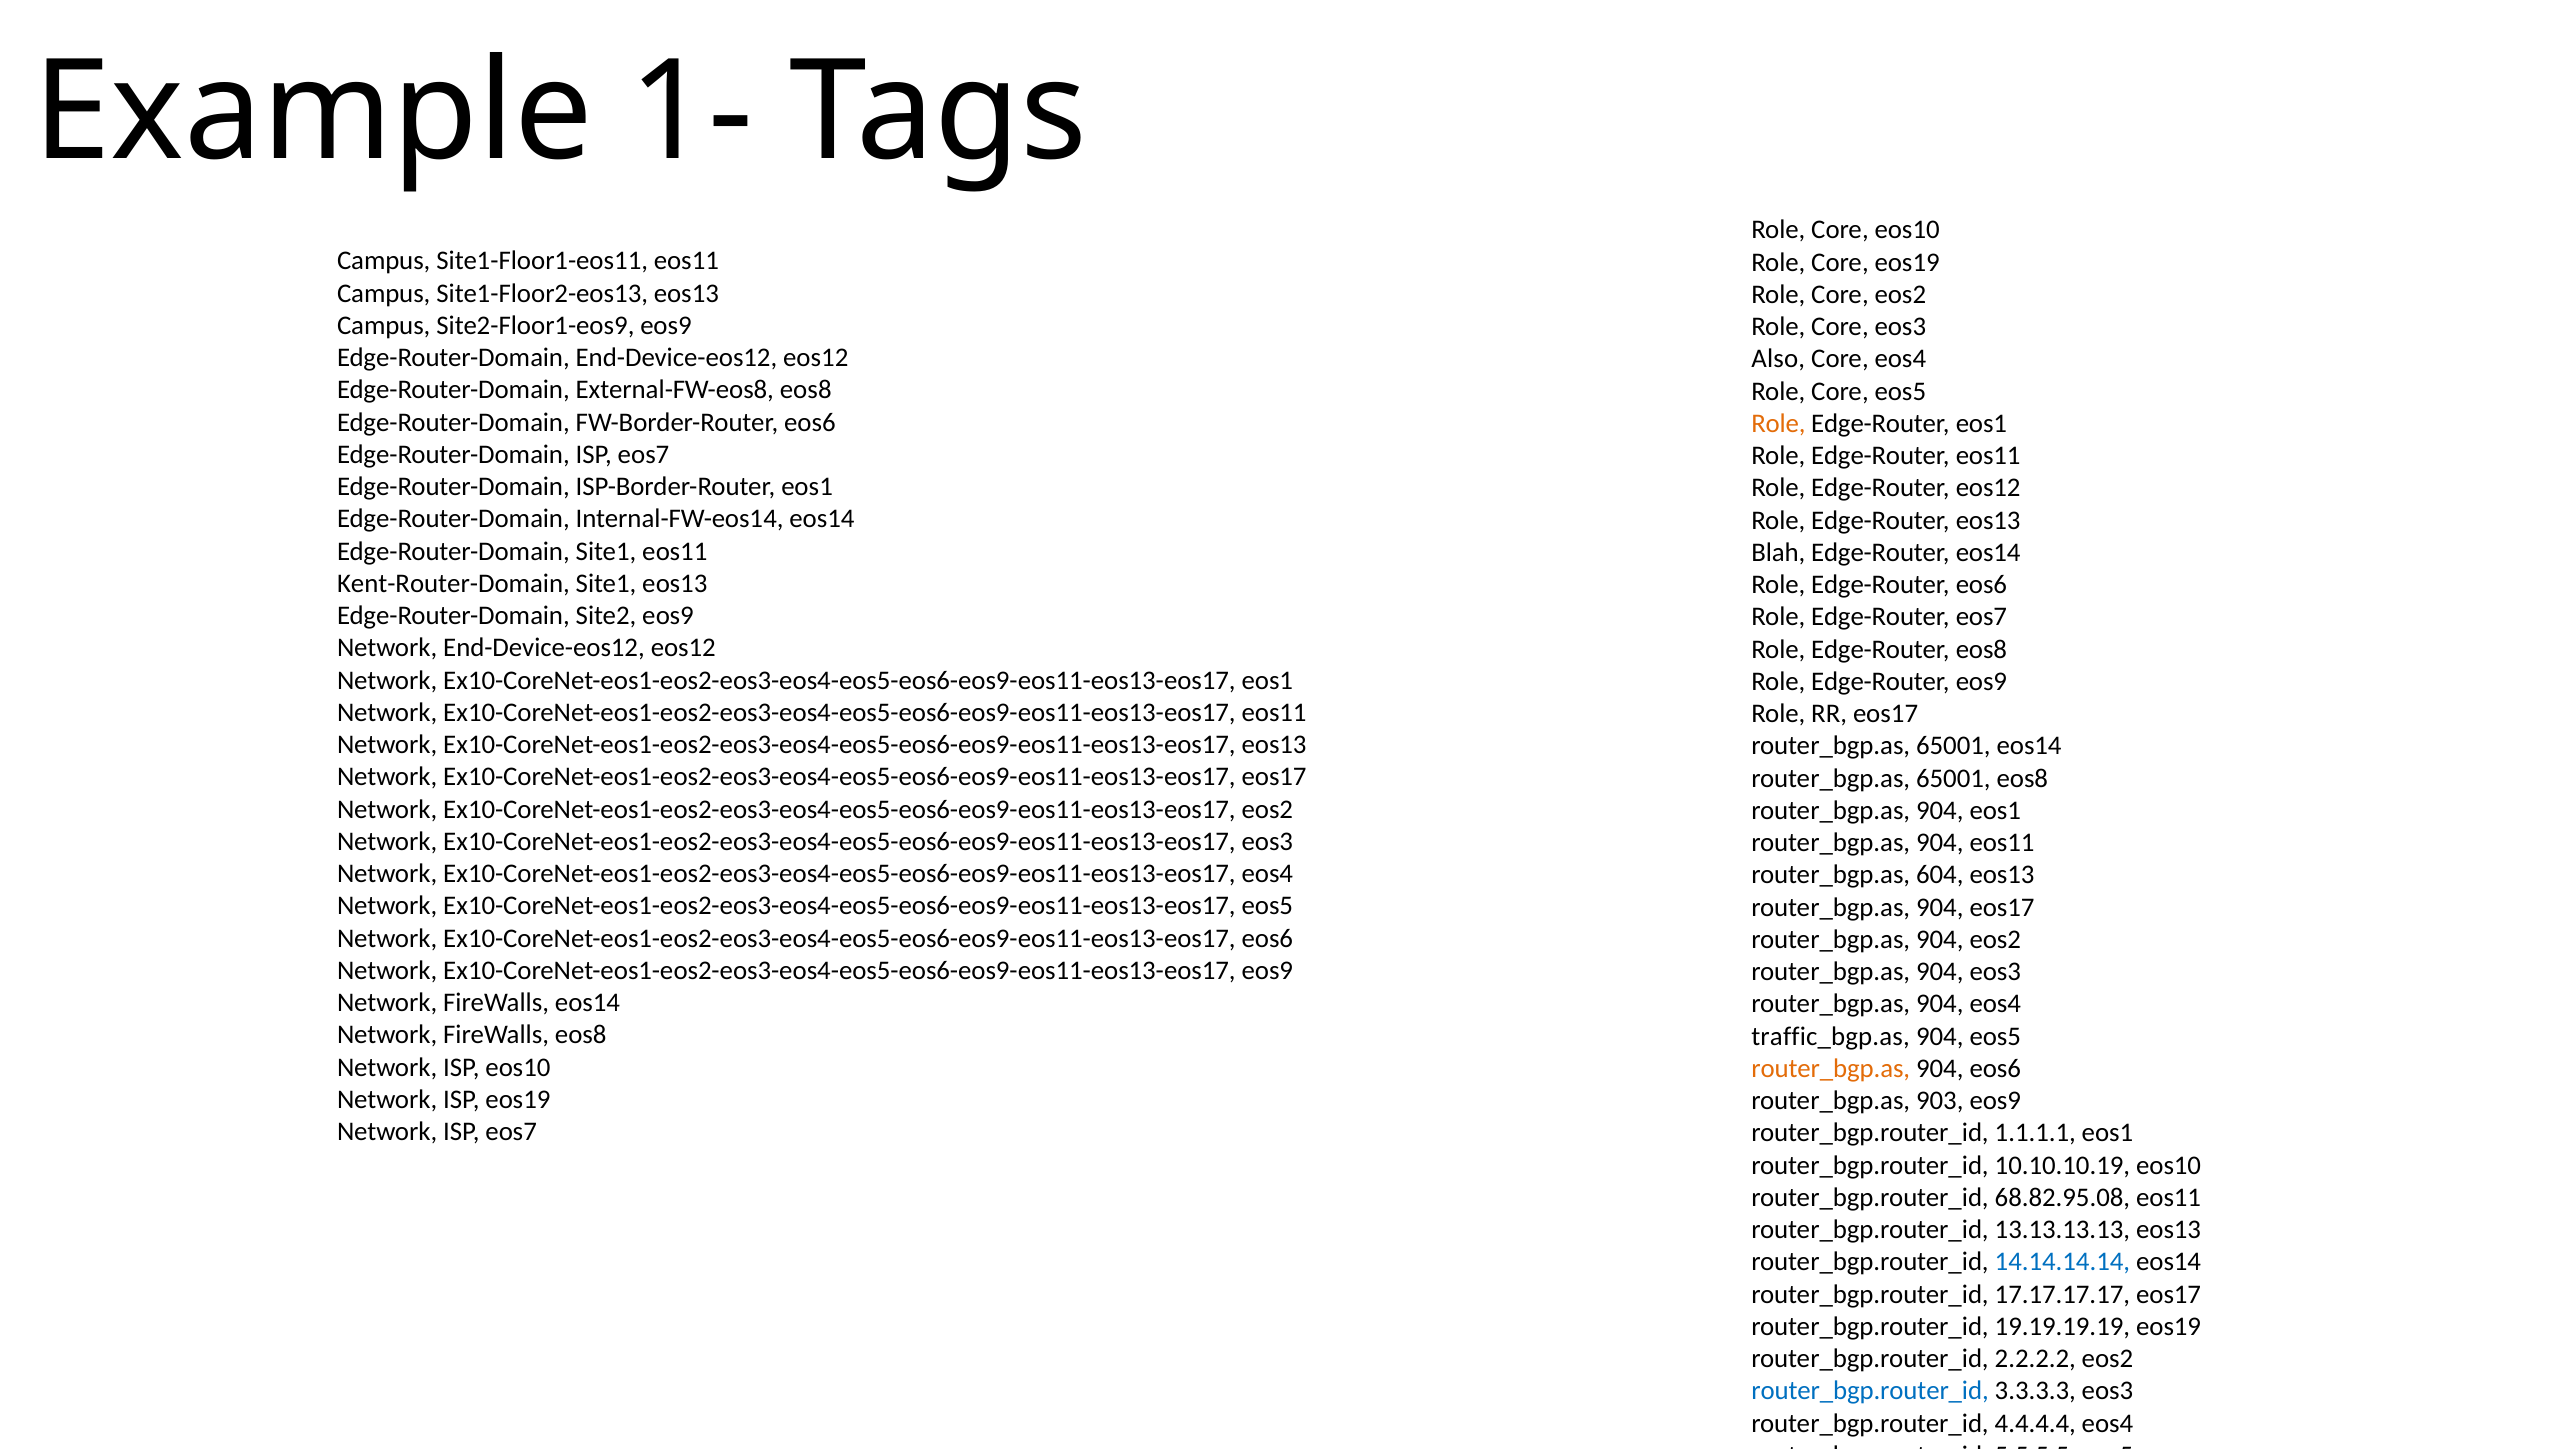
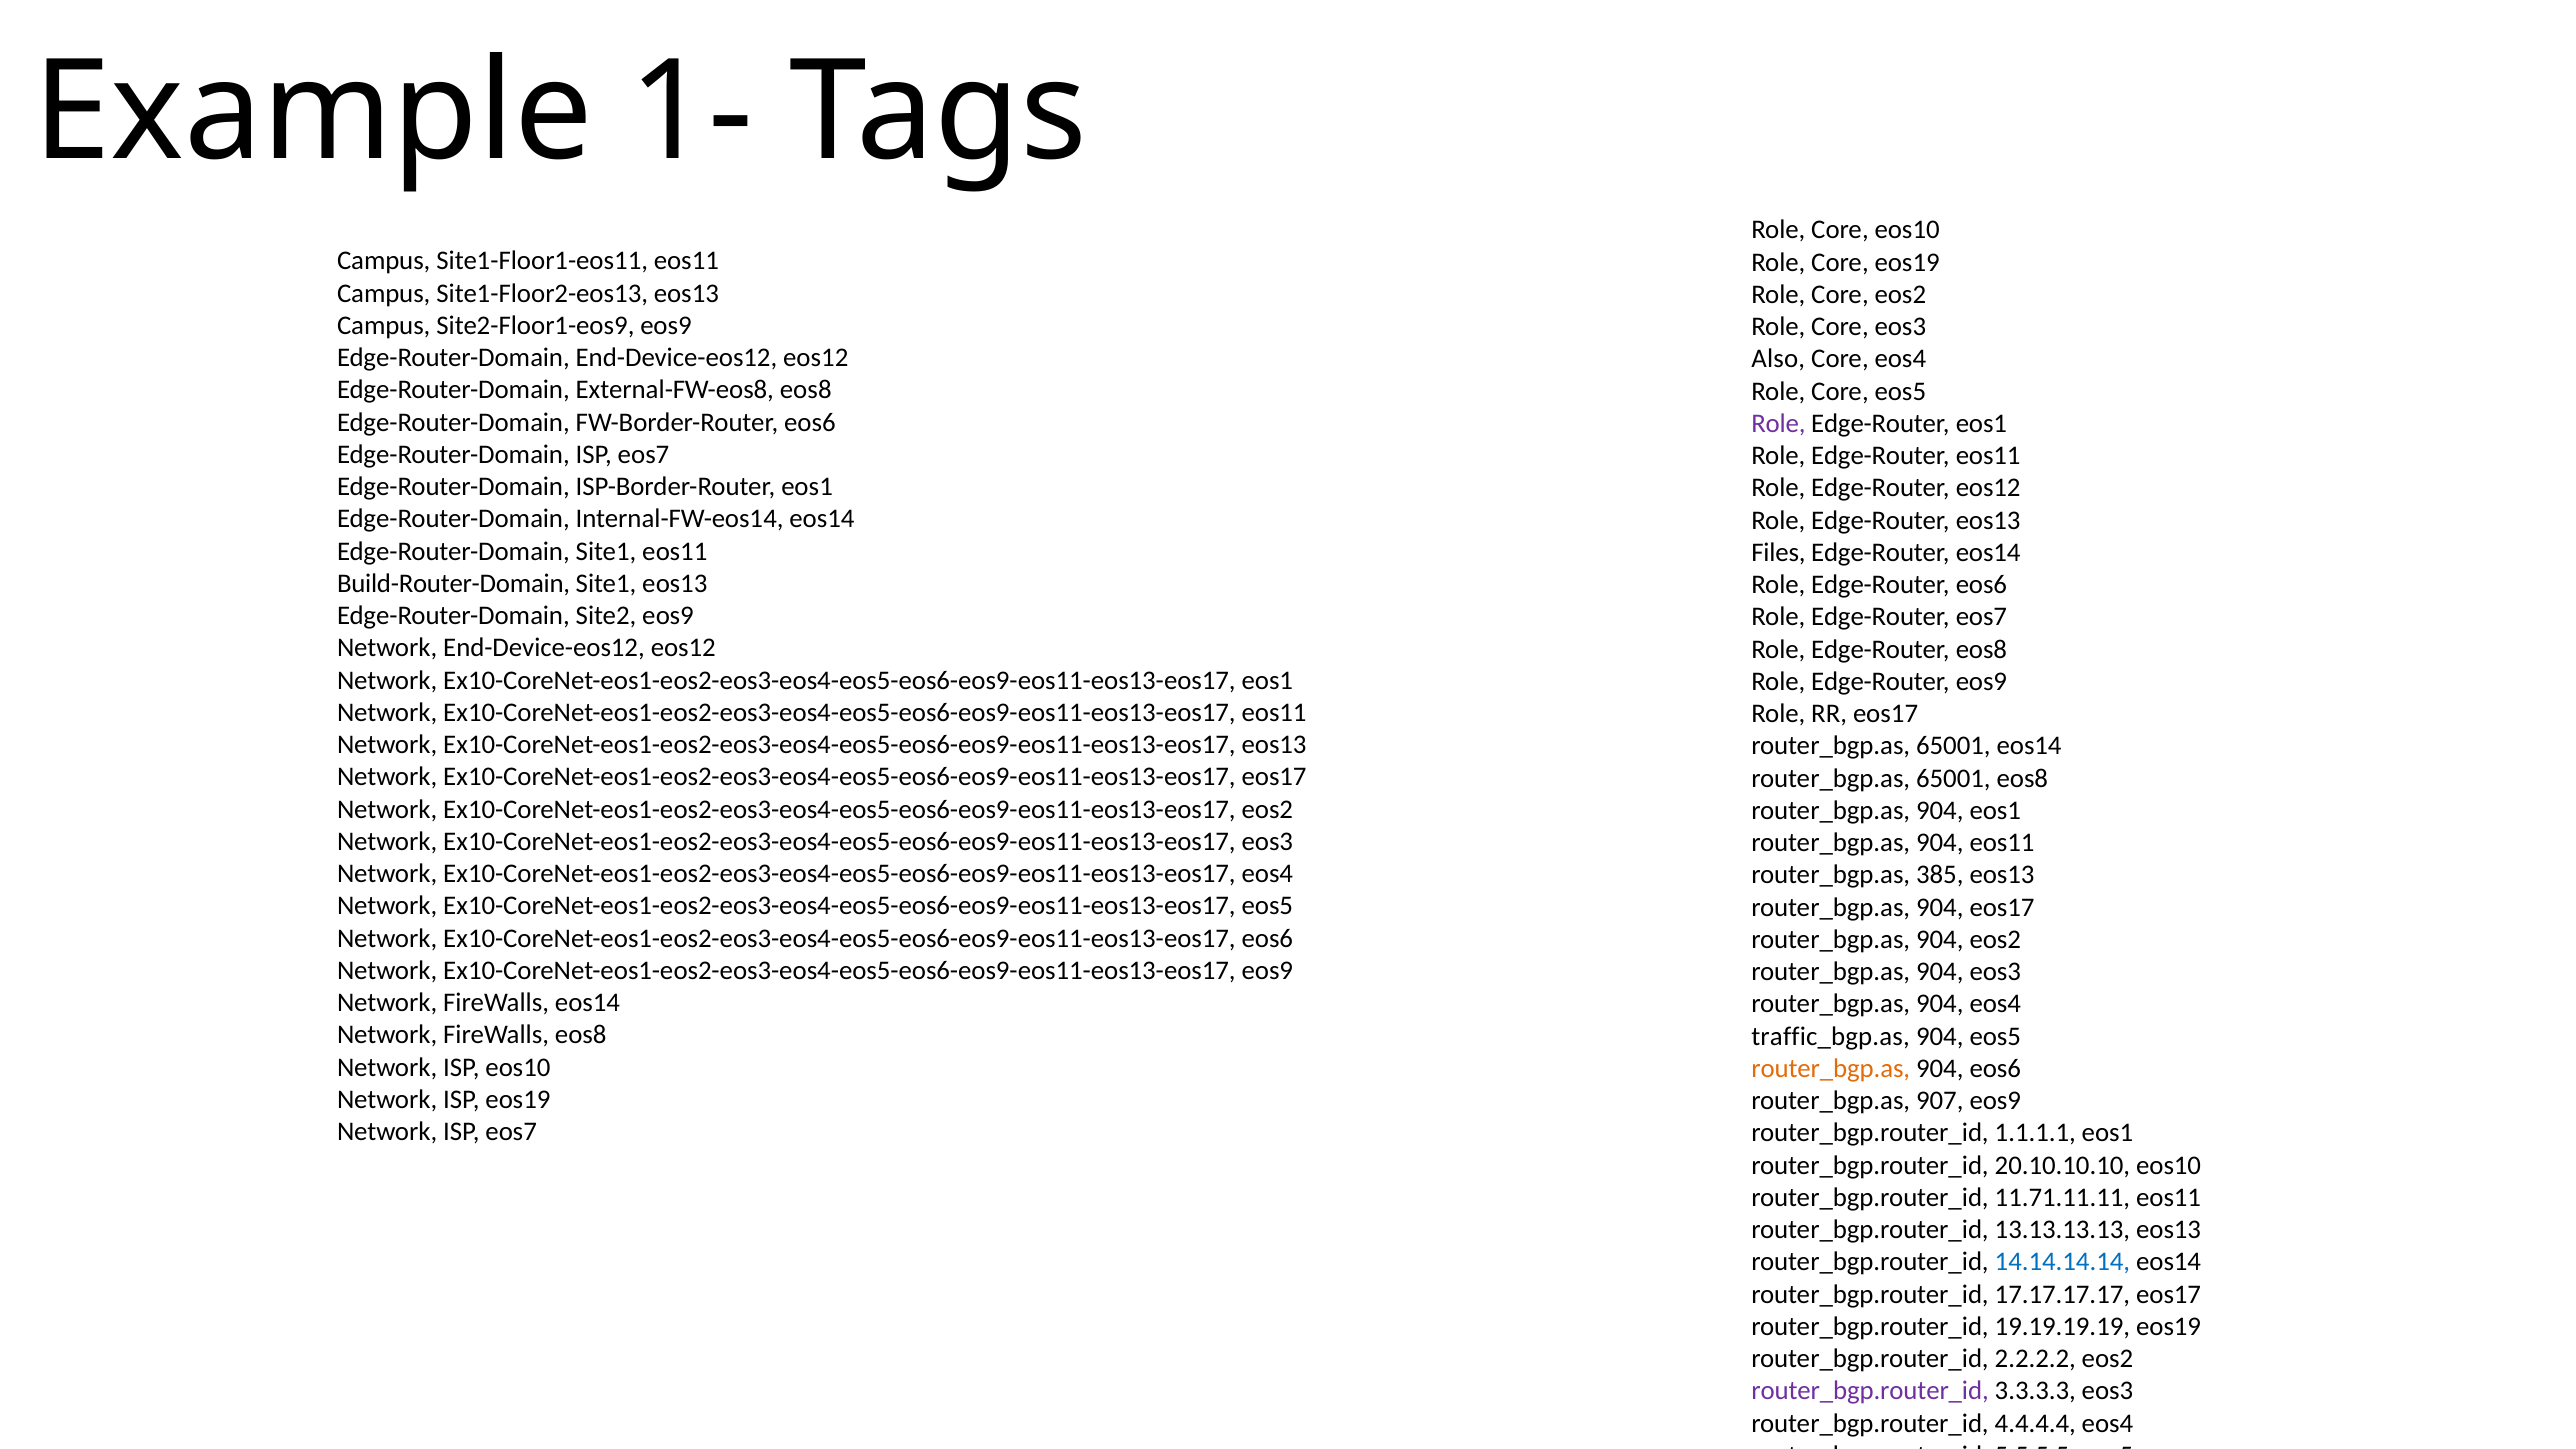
Role colour: orange -> purple (1778, 423)
Blah: Blah -> Files (1778, 552)
Kent-Router-Domain: Kent-Router-Domain -> Build-Router-Domain (454, 584)
604: 604 -> 385 (1940, 875)
903: 903 -> 907 (1940, 1101)
10.10.10.19: 10.10.10.19 -> 20.10.10.10 (2062, 1165)
68.82.95.08: 68.82.95.08 -> 11.71.11.11 (2062, 1197)
router_bgp.router_id colour: blue -> purple (1870, 1391)
